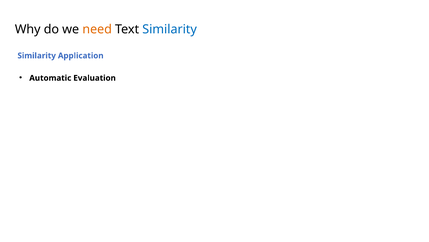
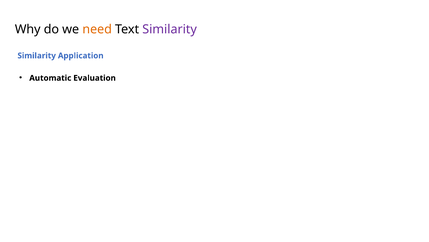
Similarity colour: blue -> purple (170, 29)
